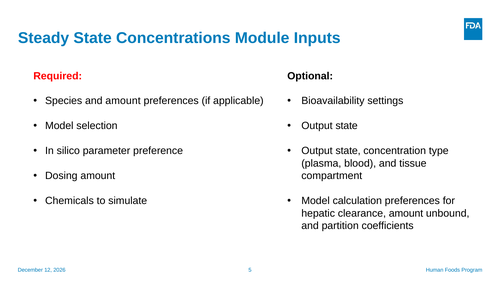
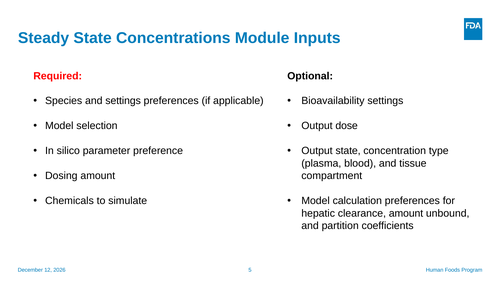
and amount: amount -> settings (123, 101)
state: state -> dose (347, 126)
